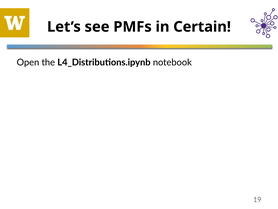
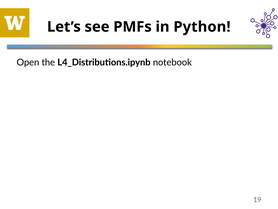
Certain: Certain -> Python (202, 27)
